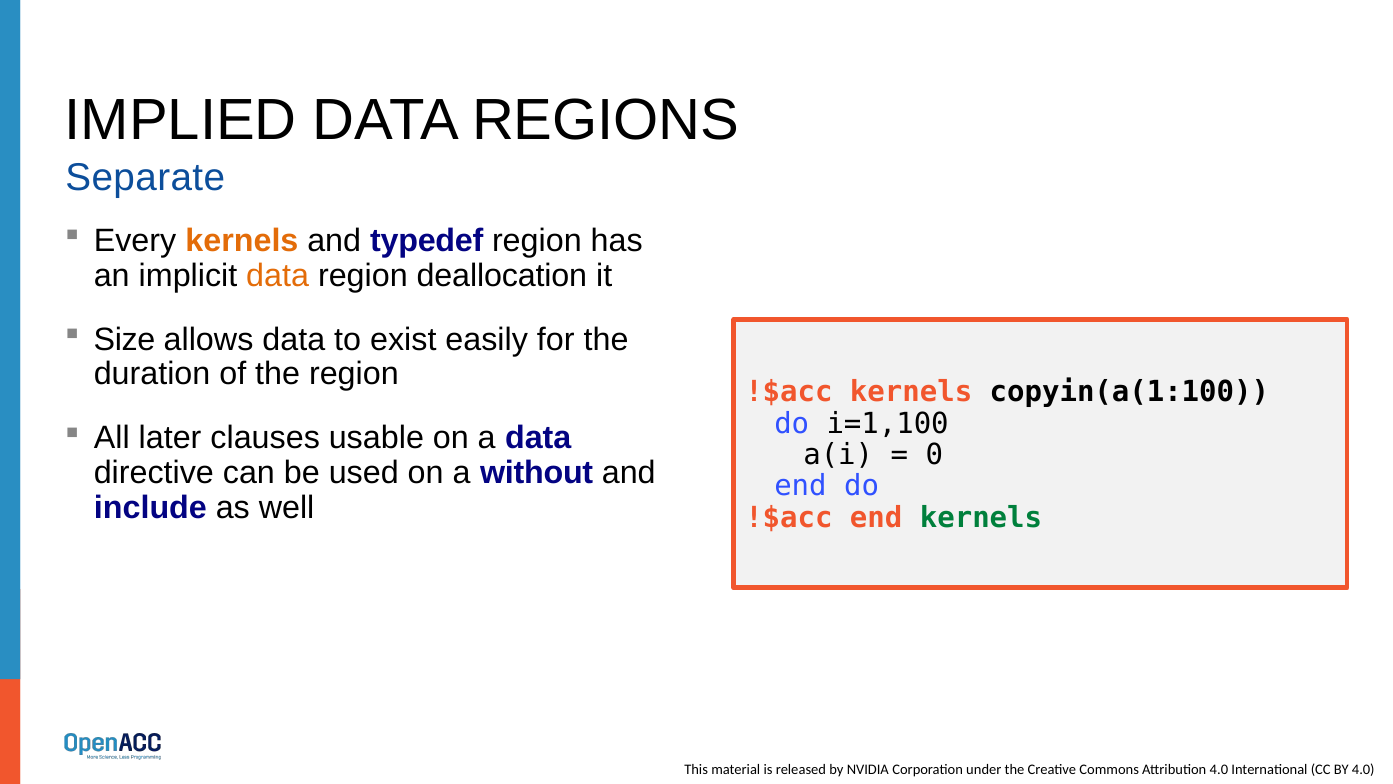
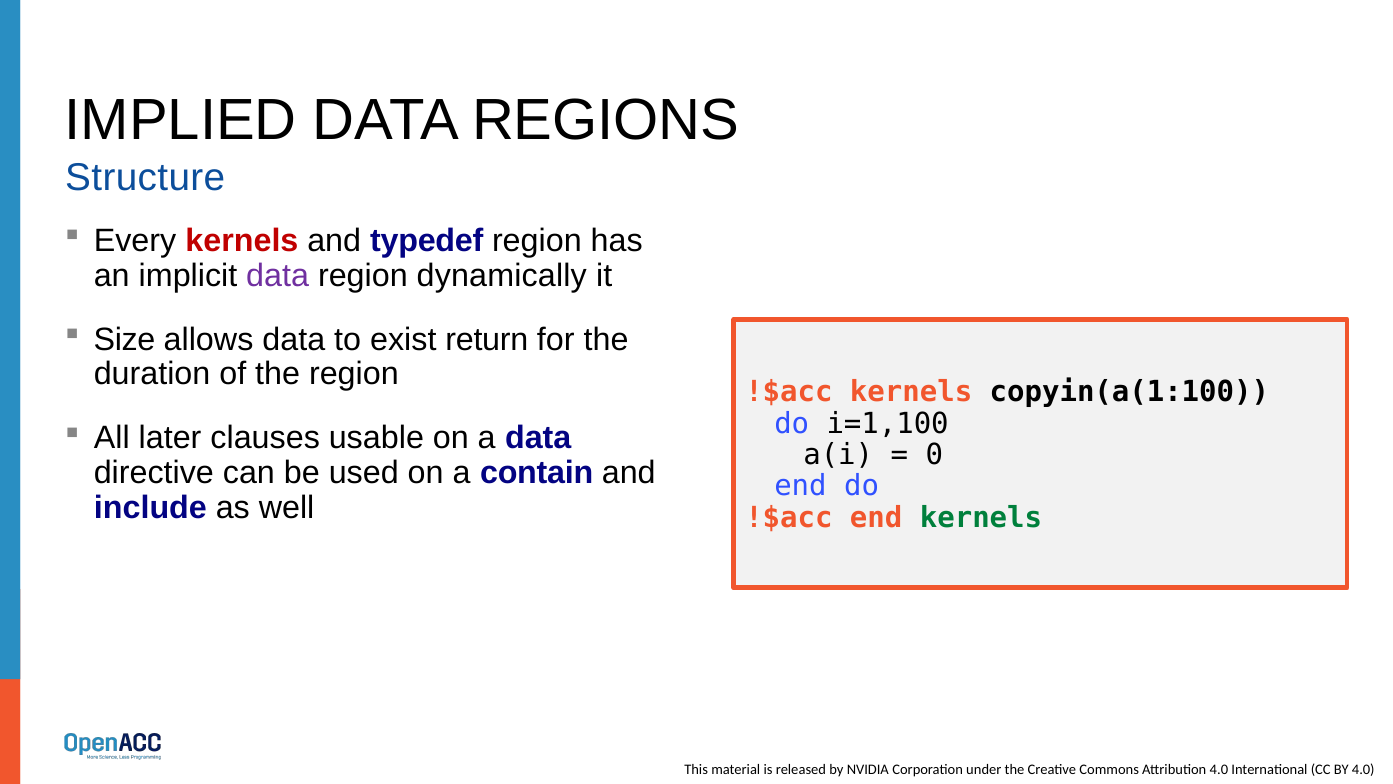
Separate: Separate -> Structure (145, 177)
kernels colour: orange -> red (242, 241)
data colour: orange -> purple (278, 275)
deallocation: deallocation -> dynamically (502, 275)
easily: easily -> return (487, 339)
without: without -> contain (537, 473)
